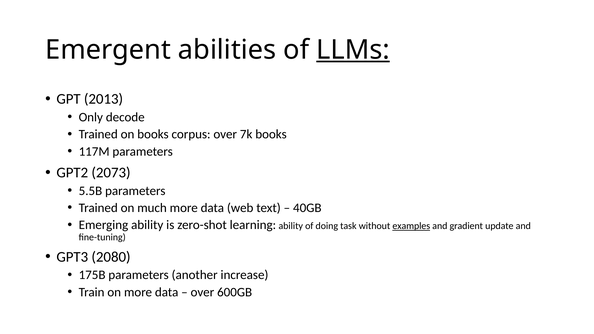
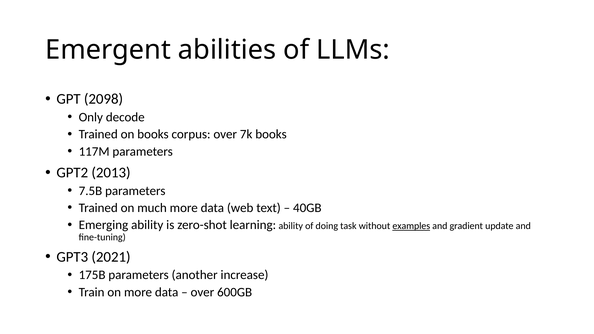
LLMs underline: present -> none (353, 50)
2013: 2013 -> 2098 (104, 99)
2073: 2073 -> 2013 (111, 173)
5.5B: 5.5B -> 7.5B (90, 191)
2080: 2080 -> 2021 (111, 257)
